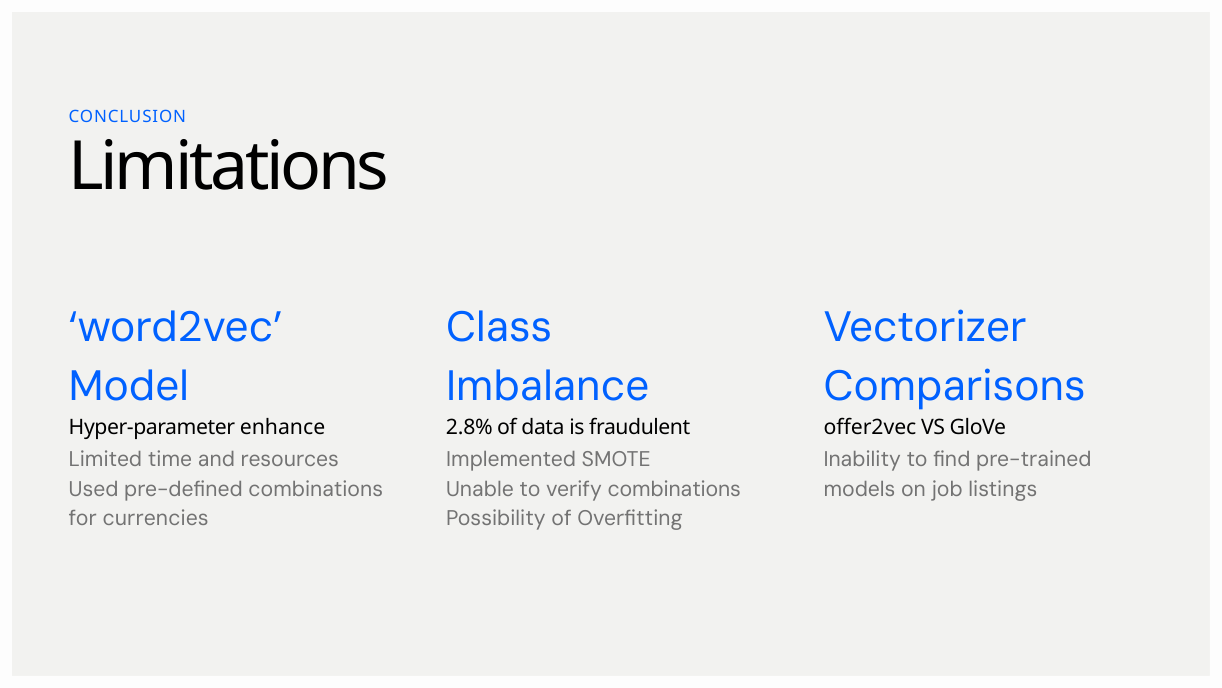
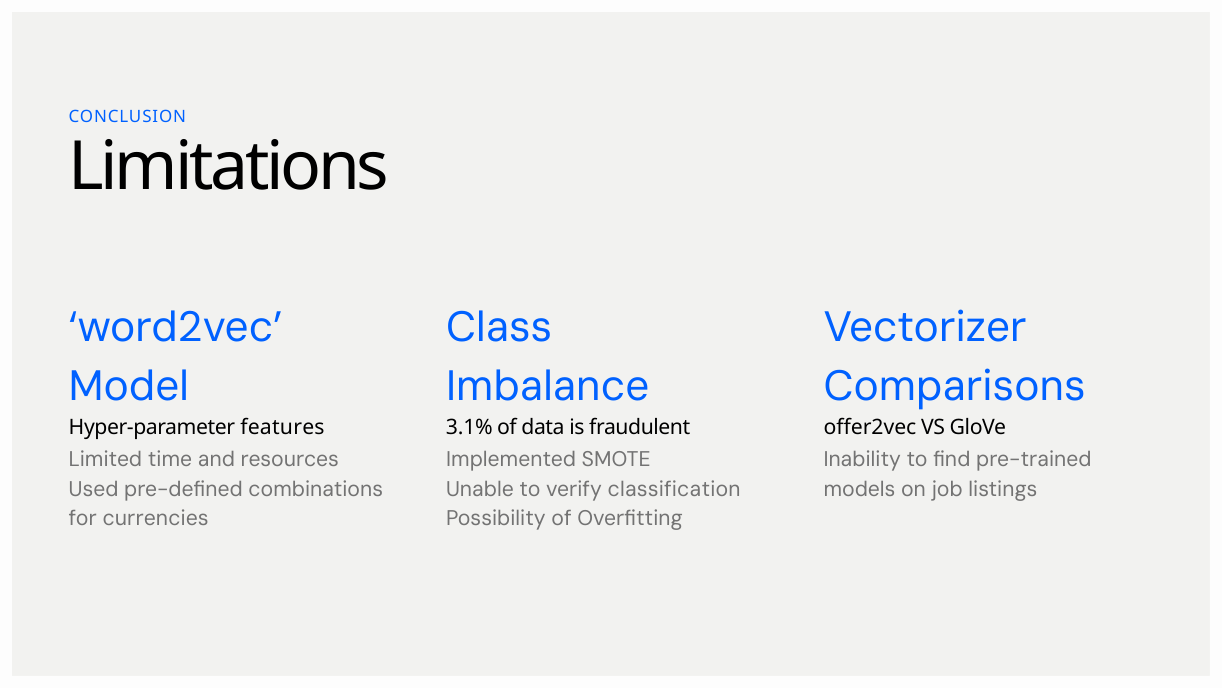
enhance: enhance -> features (282, 428)
2.8%: 2.8% -> 3.1% (469, 428)
verify combinations: combinations -> classification (674, 489)
